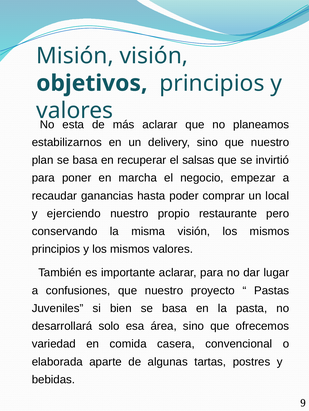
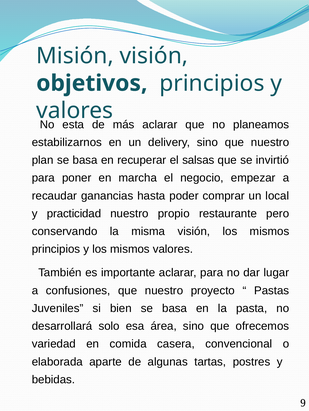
ejerciendo: ejerciendo -> practicidad (74, 214)
